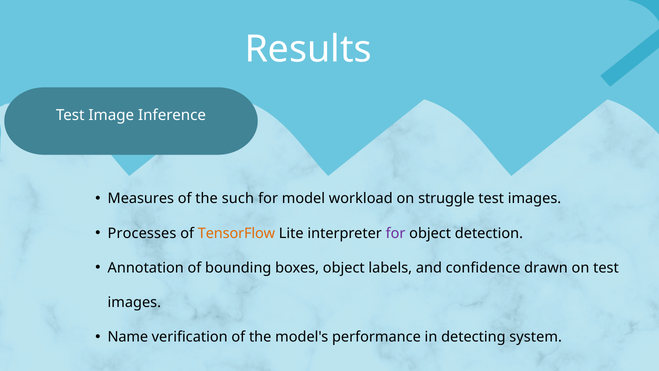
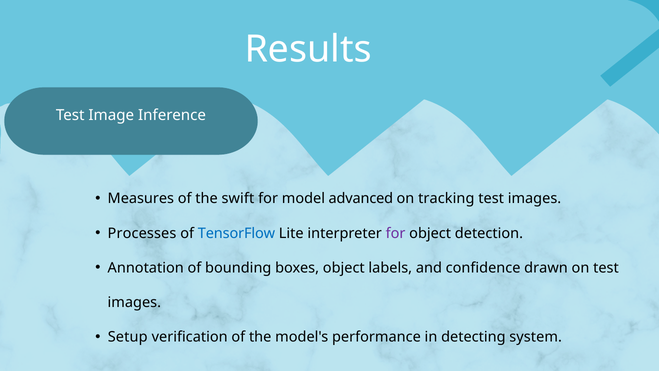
such: such -> swift (238, 198)
workload: workload -> advanced (361, 198)
struggle: struggle -> tracking (446, 198)
TensorFlow colour: orange -> blue (236, 233)
Name: Name -> Setup (128, 337)
